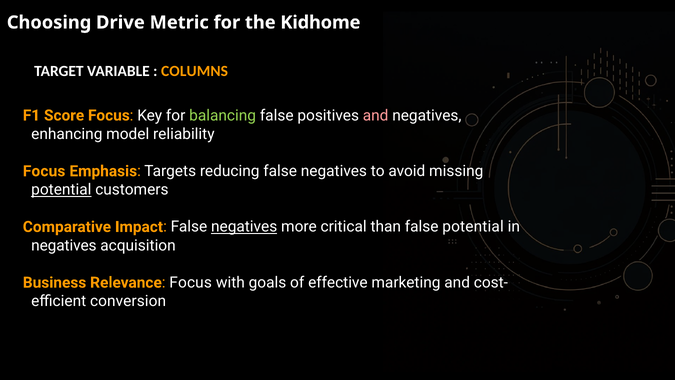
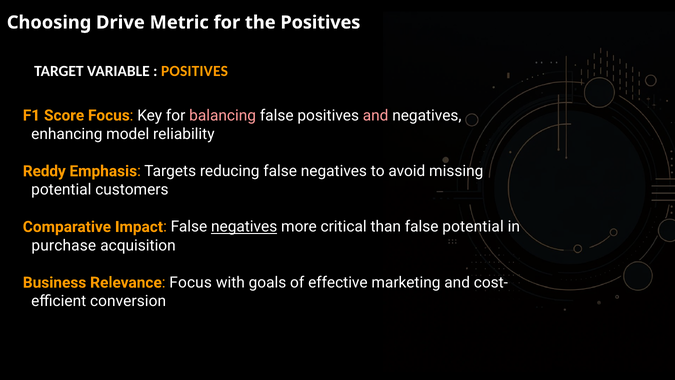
the Kidhome: Kidhome -> Positives (320, 22)
COLUMNS: COLUMNS -> POSITIVES (195, 71)
balancing colour: light green -> pink (223, 115)
Focus: Focus -> Reddy (44, 171)
potential underline: present -> none (61, 190)
negatives: negatives -> purchase (64, 245)
